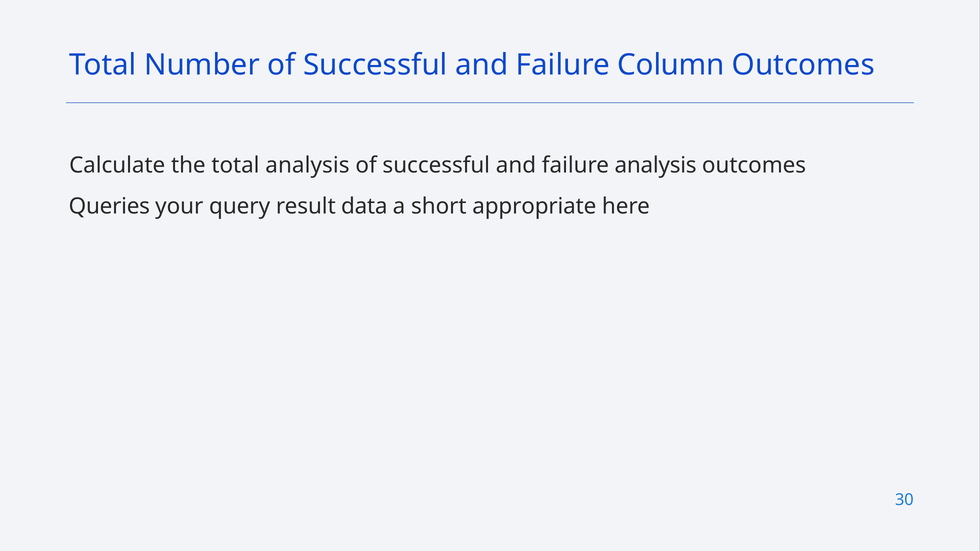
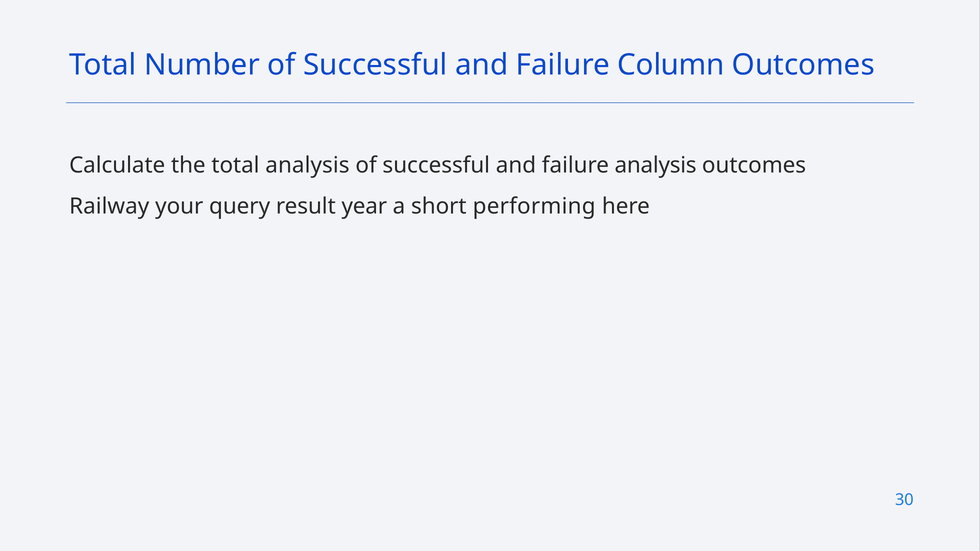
Queries: Queries -> Railway (109, 207)
data: data -> year (364, 207)
appropriate: appropriate -> performing (534, 207)
